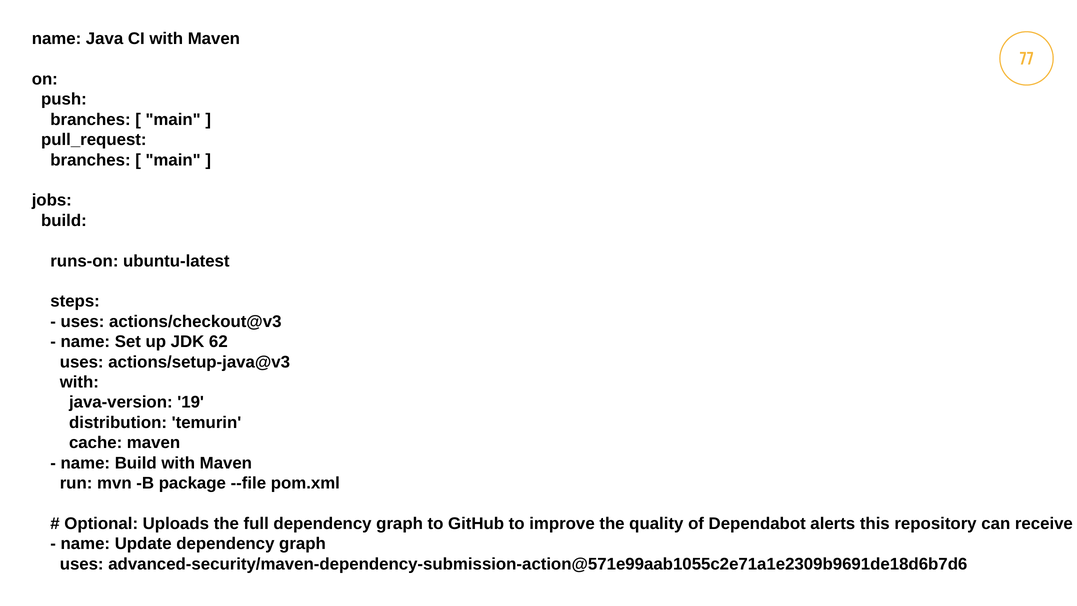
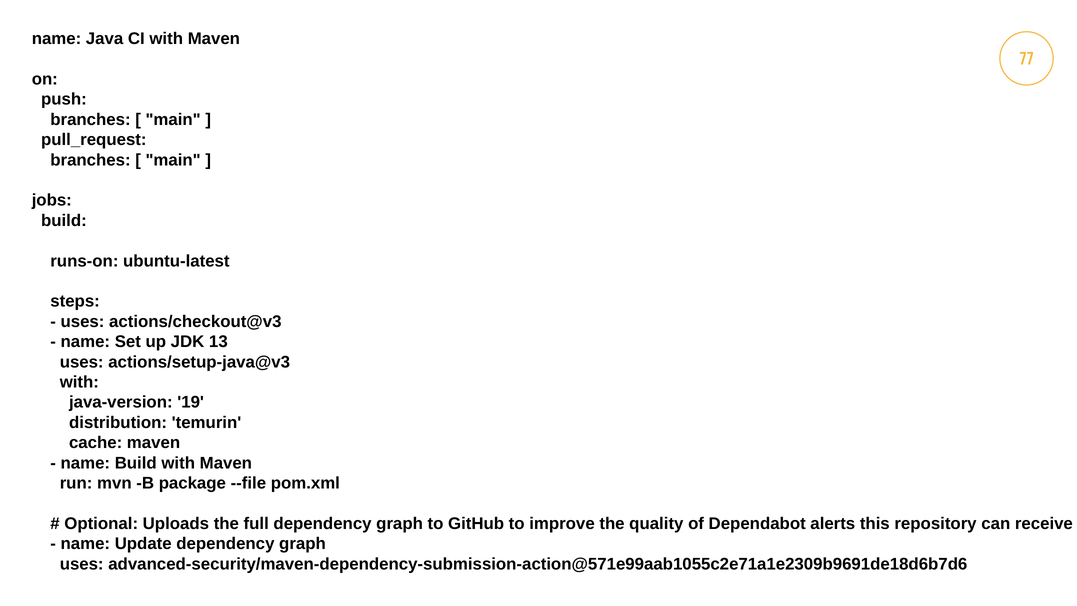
JDK 62: 62 -> 13 (218, 342)
